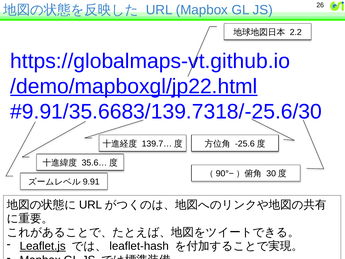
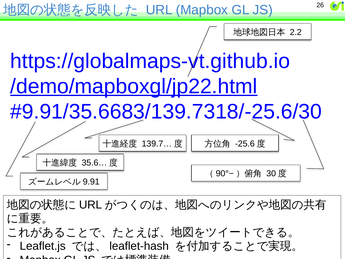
Leaflet.js underline: present -> none (43, 246)
